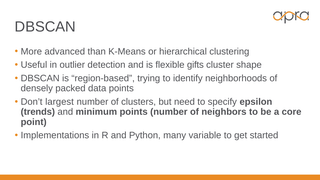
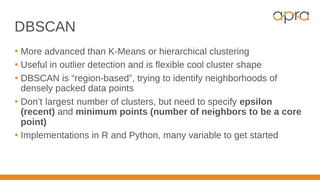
gifts: gifts -> cool (195, 65)
trends: trends -> recent (38, 112)
